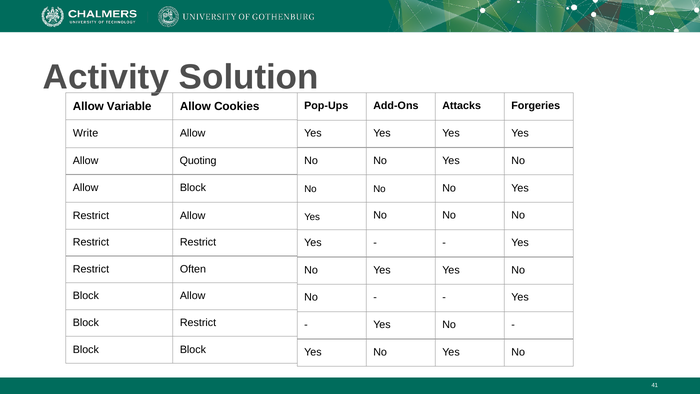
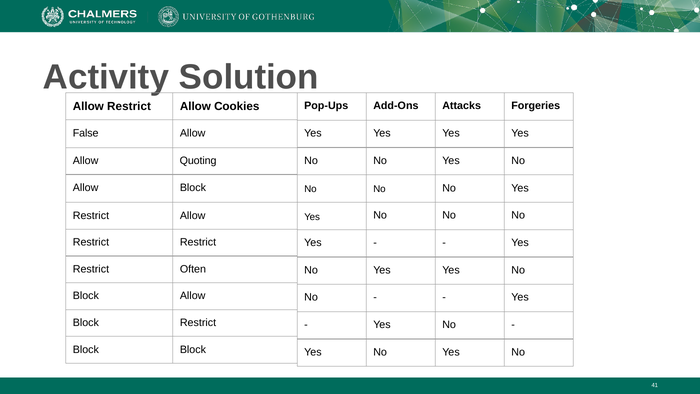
Variable: Variable -> Restrict (129, 106)
Write: Write -> False (86, 133)
